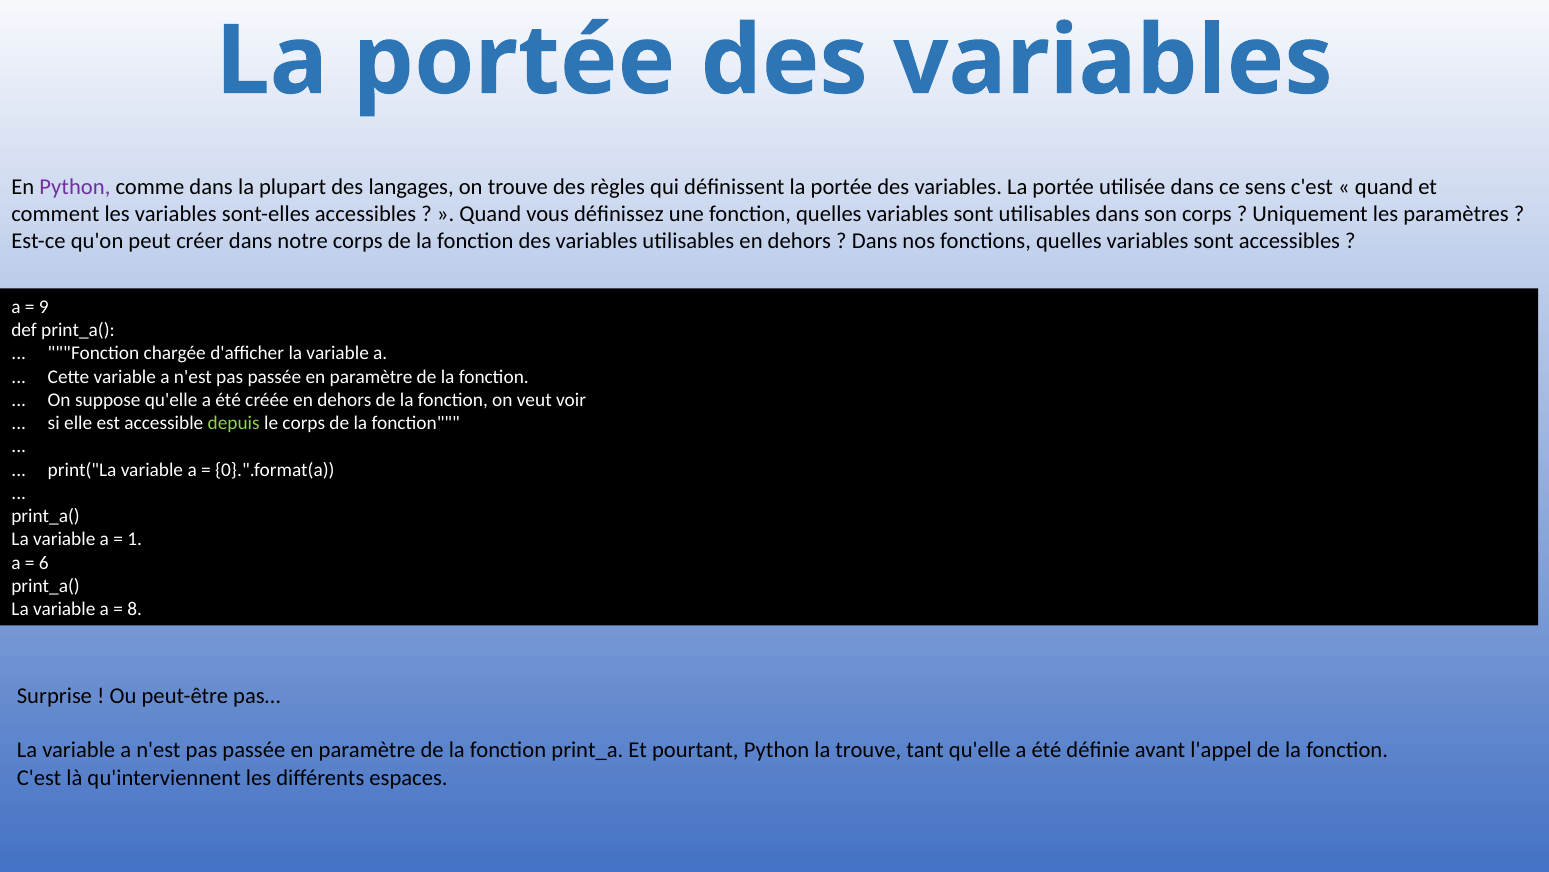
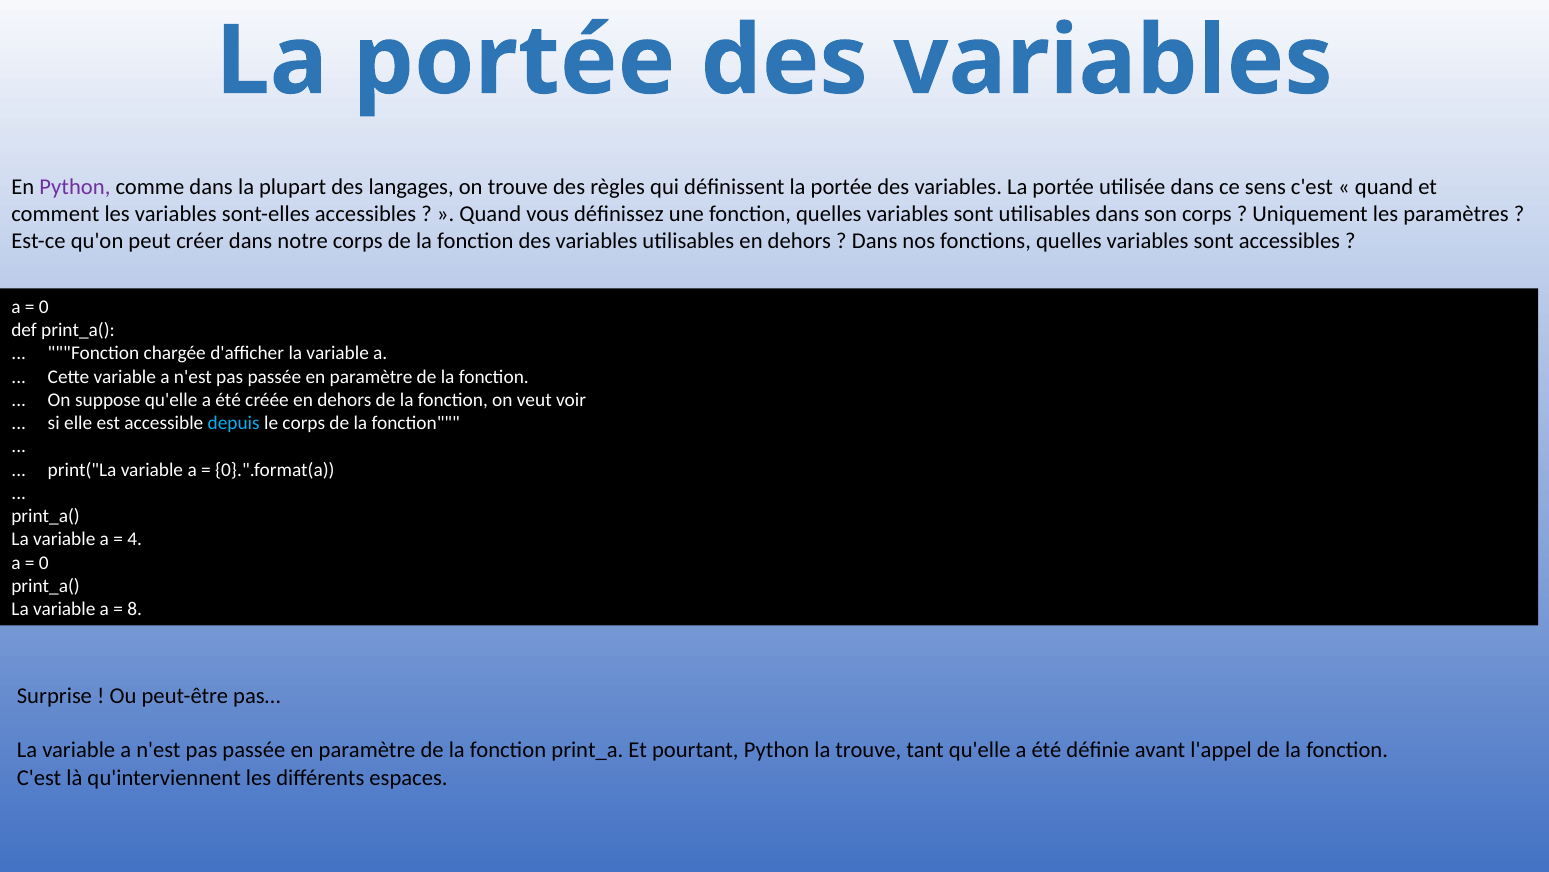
9: 9 -> 0 (44, 307)
depuis colour: light green -> light blue (234, 423)
1: 1 -> 4 (135, 539)
6: 6 -> 0 (44, 562)
